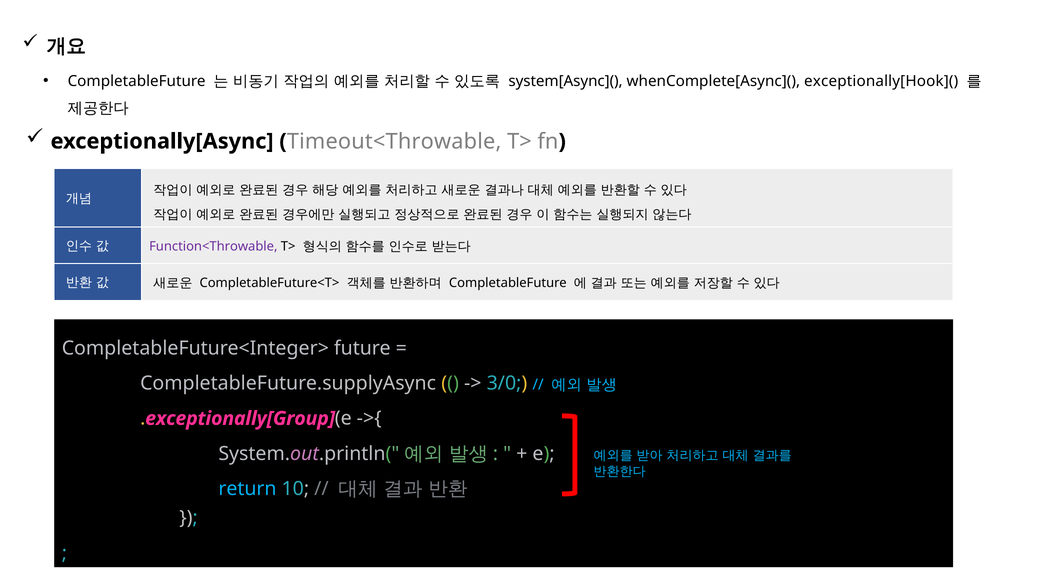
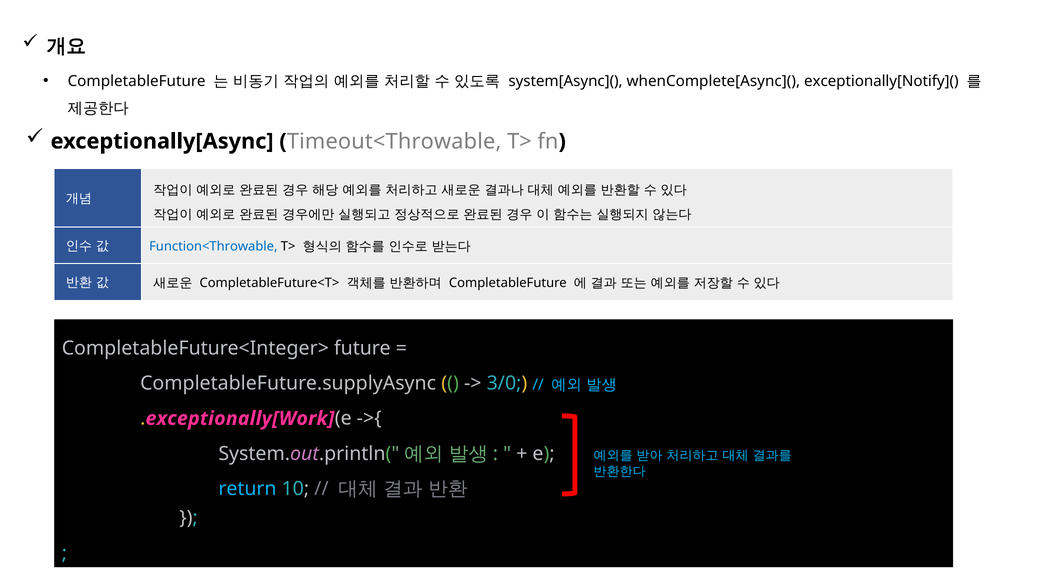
exceptionally[Hook](: exceptionally[Hook]( -> exceptionally[Notify]( (881, 81)
Function<Throwable colour: purple -> blue (213, 247)
exceptionally[Group: exceptionally[Group -> exceptionally[Work (240, 419)
